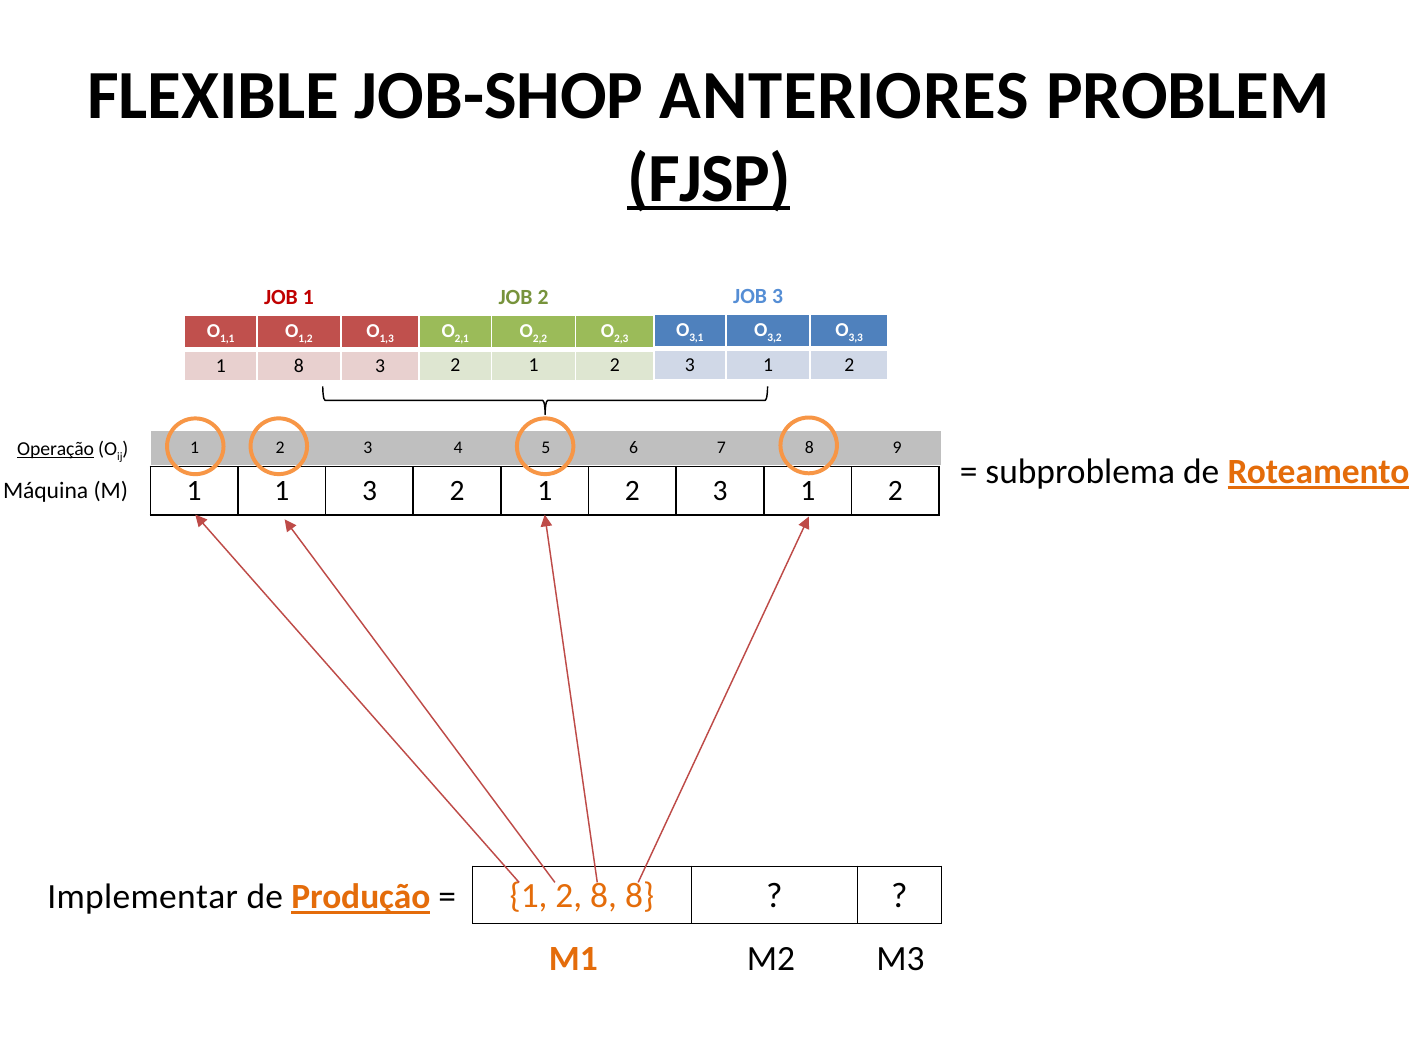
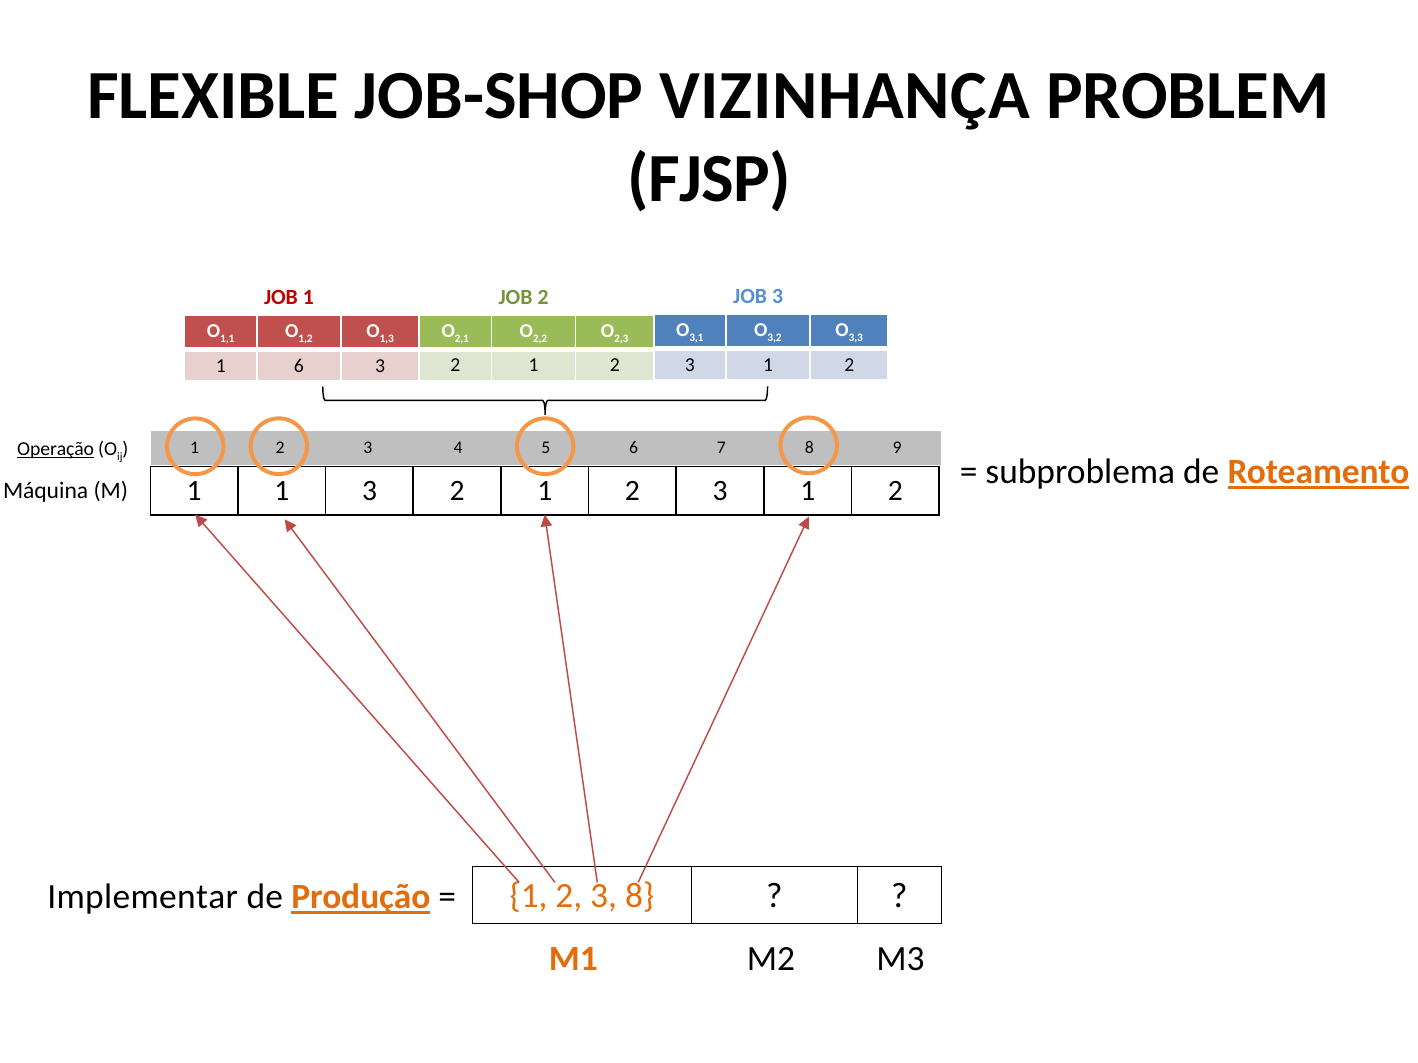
ANTERIORES: ANTERIORES -> VIZINHANÇA (845, 96)
FJSP underline: present -> none (709, 179)
1 8: 8 -> 6 (299, 366)
8: 8 -> 3 (604, 896)
